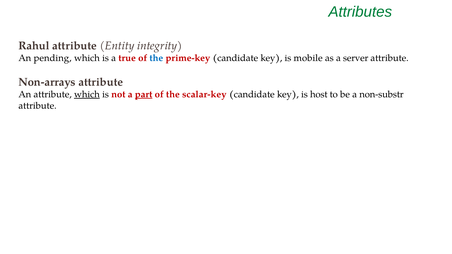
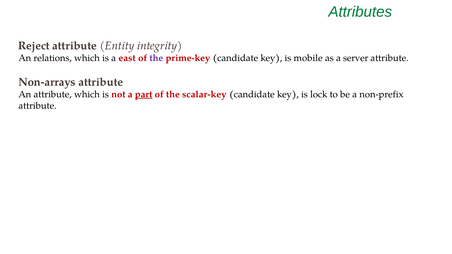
Rahul: Rahul -> Reject (34, 46)
pending: pending -> relations (53, 58)
true: true -> east (127, 58)
the colour: blue -> purple (156, 58)
which underline: present -> none (87, 94)
host: host -> lock (319, 94)
non-substr: non-substr -> non-prefix (381, 94)
